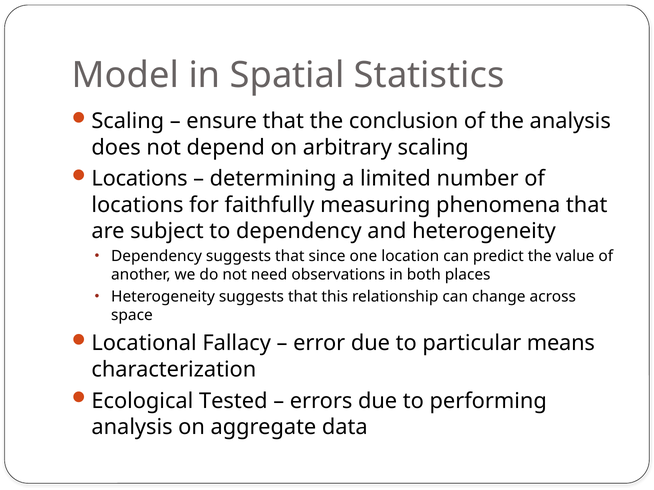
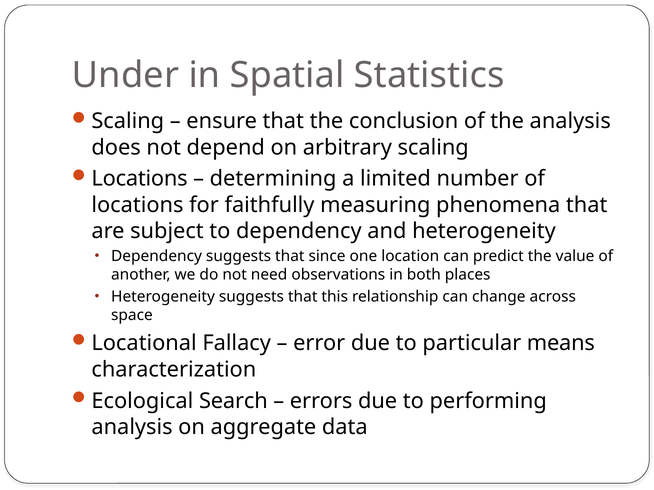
Model: Model -> Under (125, 76)
Tested: Tested -> Search (233, 401)
